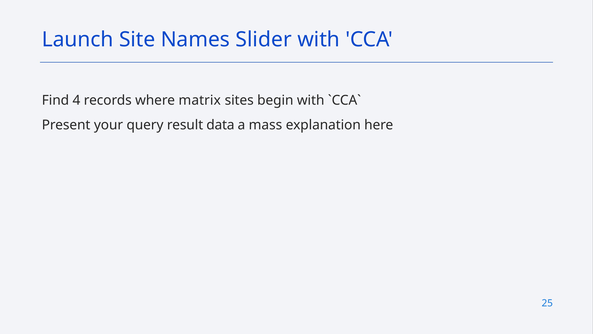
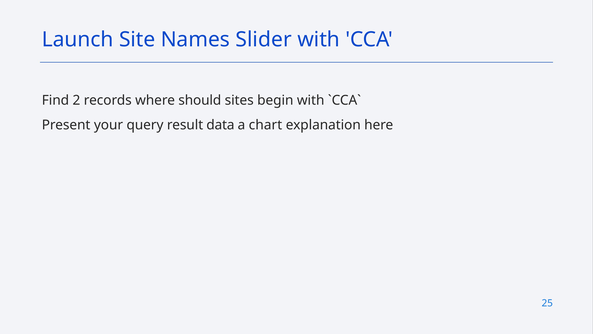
4: 4 -> 2 (76, 100)
matrix: matrix -> should (200, 100)
mass: mass -> chart (265, 125)
